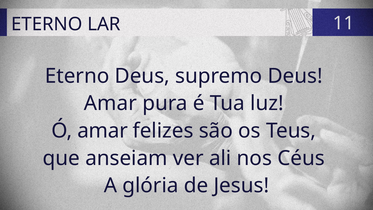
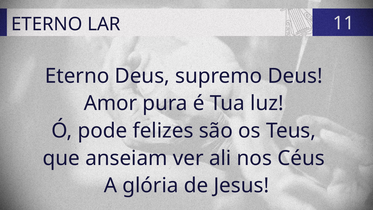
Amar: Amar -> Amor (110, 103)
Ó amar: amar -> pode (102, 131)
